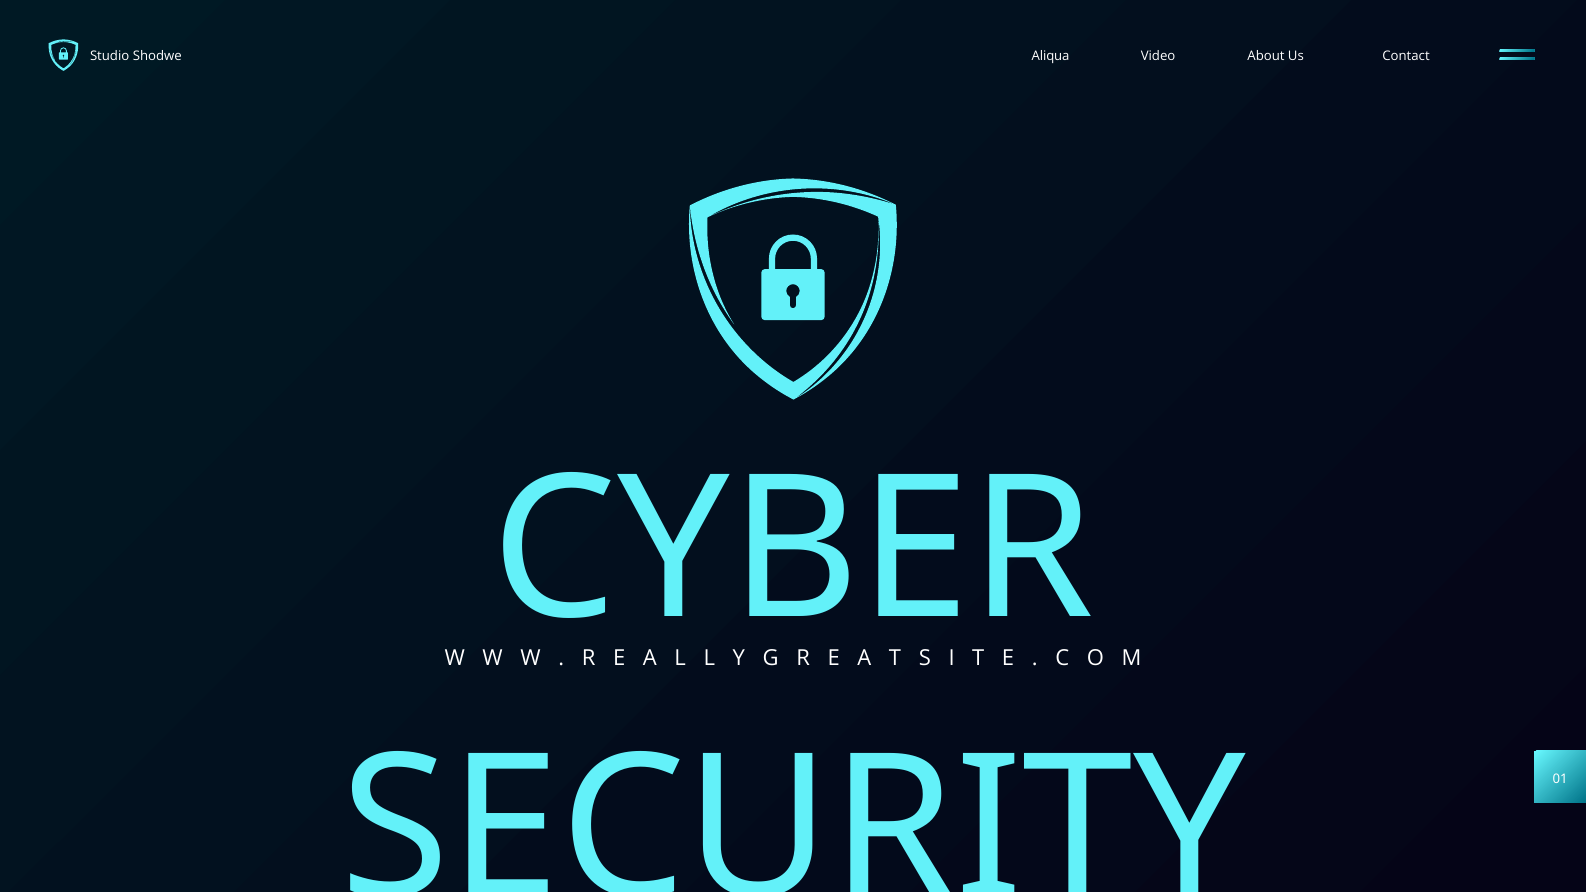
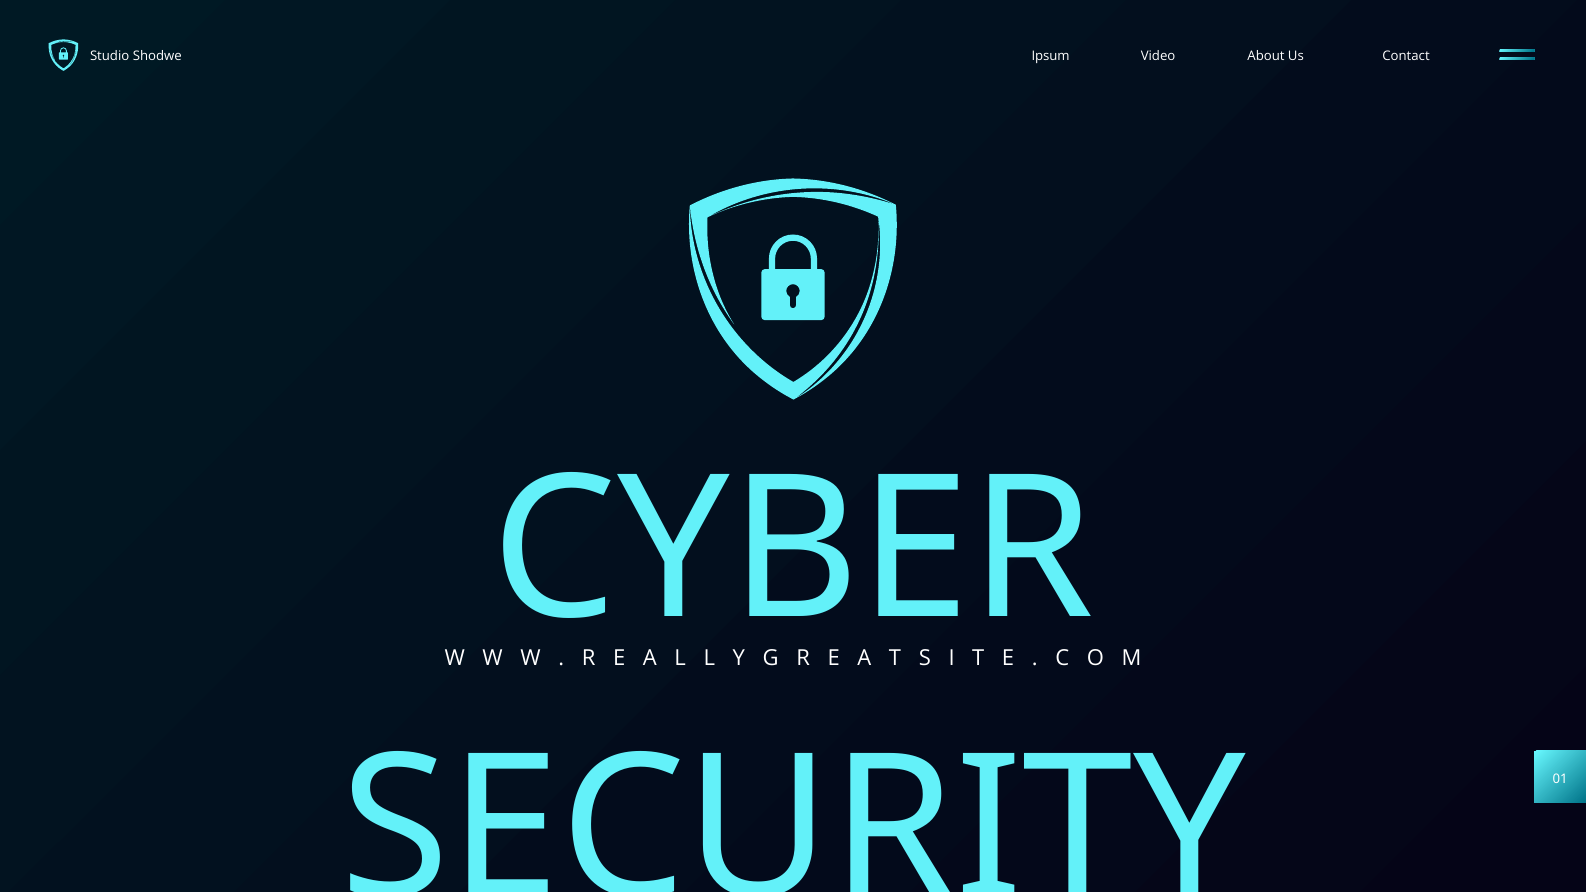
Aliqua: Aliqua -> Ipsum (1051, 56)
